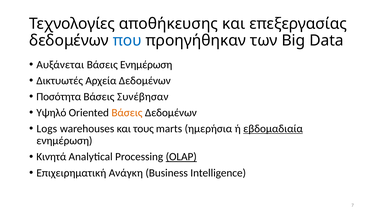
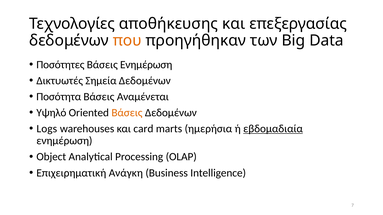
που colour: blue -> orange (127, 41)
Αυξάνεται: Αυξάνεται -> Ποσότητες (60, 65)
Αρχεία: Αρχεία -> Σημεία (101, 81)
Συνέβησαν: Συνέβησαν -> Αναμένεται (143, 97)
τους: τους -> card (143, 129)
Κινητά: Κινητά -> Object (51, 157)
OLAP underline: present -> none (181, 157)
